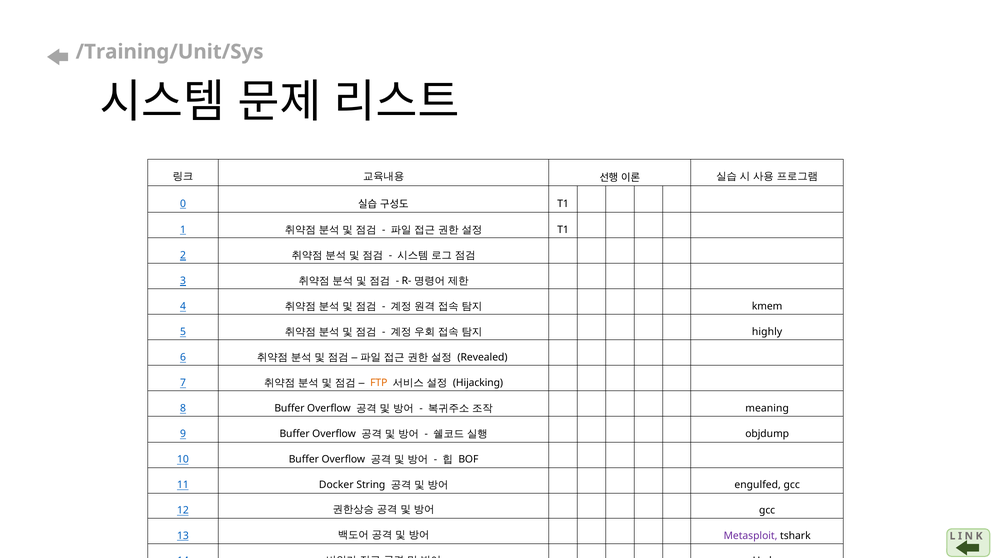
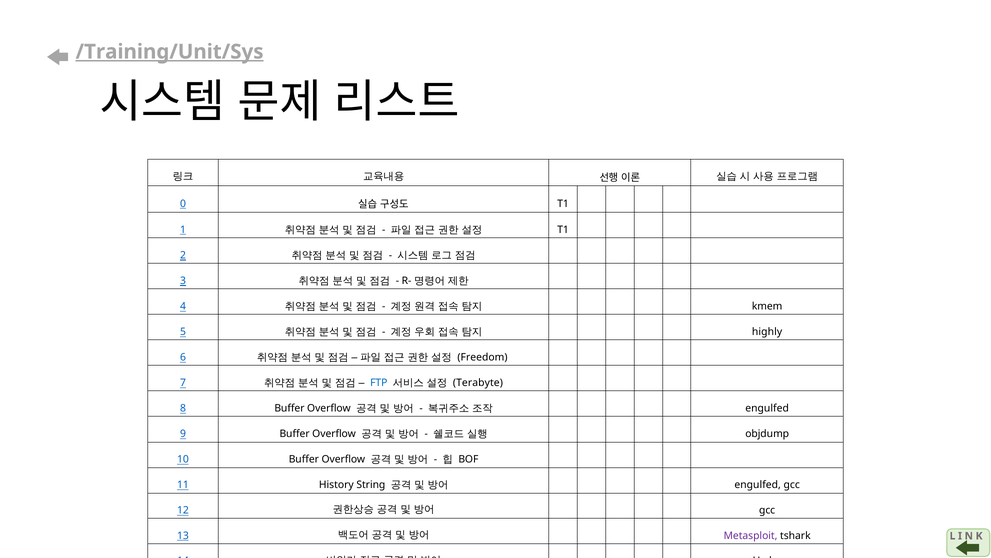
/Training/Unit/Sys underline: none -> present (170, 52)
Revealed: Revealed -> Freedom (482, 357)
FTP colour: orange -> blue (379, 382)
Hijacking: Hijacking -> Terabyte (478, 382)
meaning: meaning -> engulfed (767, 408)
Docker: Docker -> History (336, 484)
